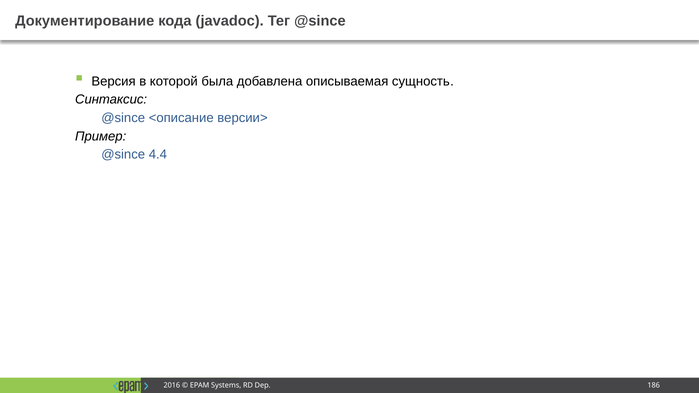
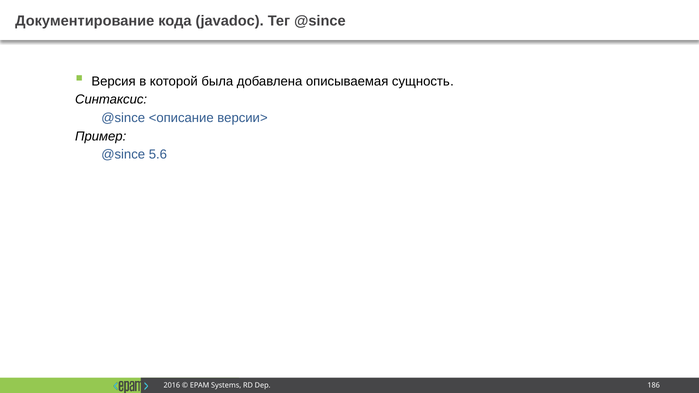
4.4: 4.4 -> 5.6 (158, 155)
